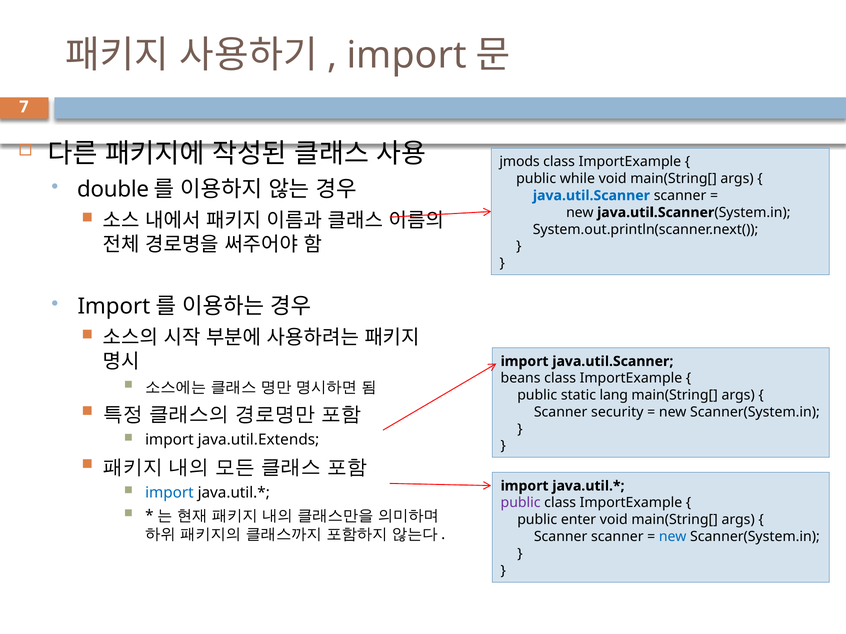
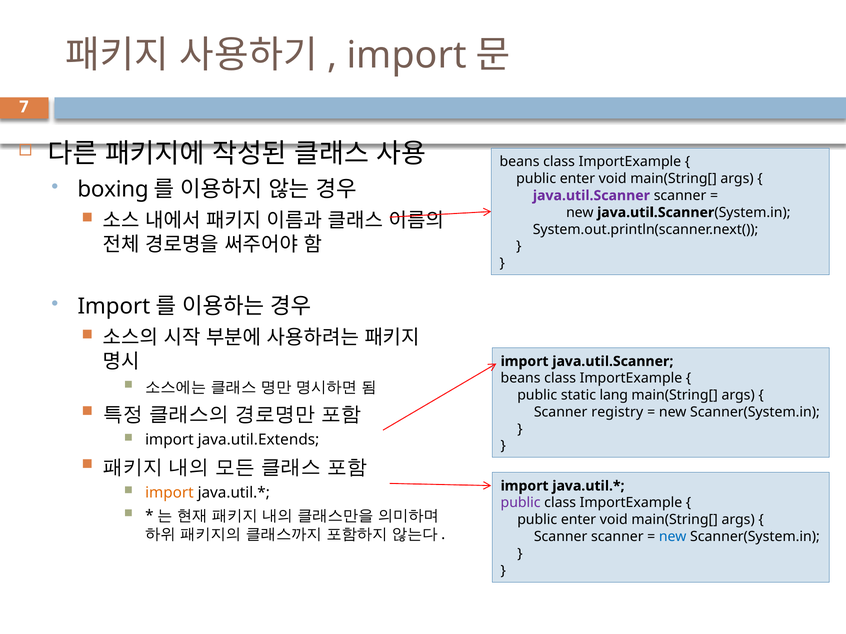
jmods: jmods -> beans (520, 162)
while: while -> enter (577, 179)
double: double -> boxing (113, 190)
java.util.Scanner colour: blue -> purple (591, 196)
security: security -> registry (617, 412)
import colour: blue -> orange (169, 493)
